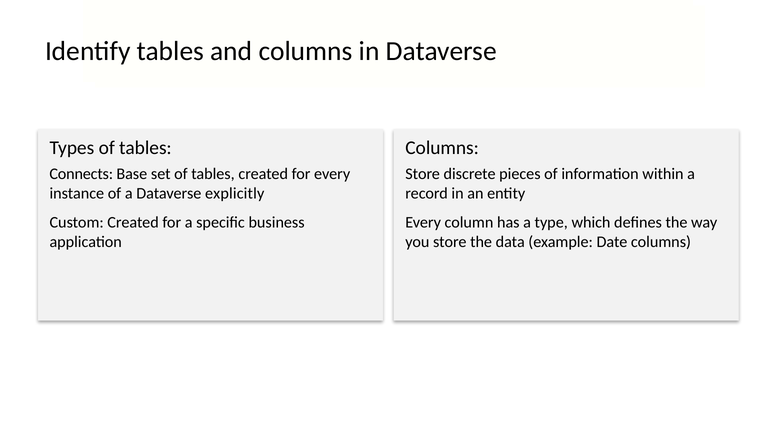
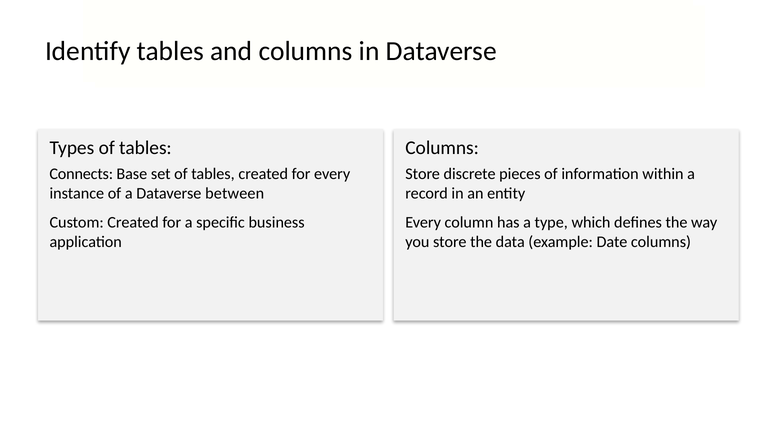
explicitly: explicitly -> between (235, 193)
